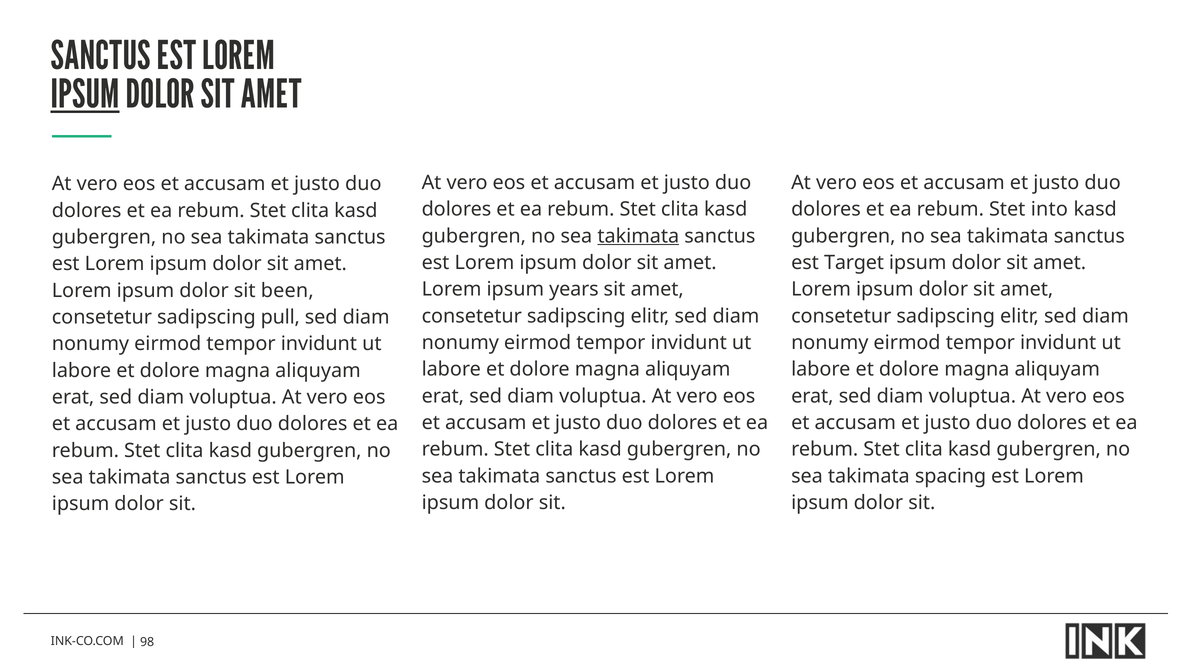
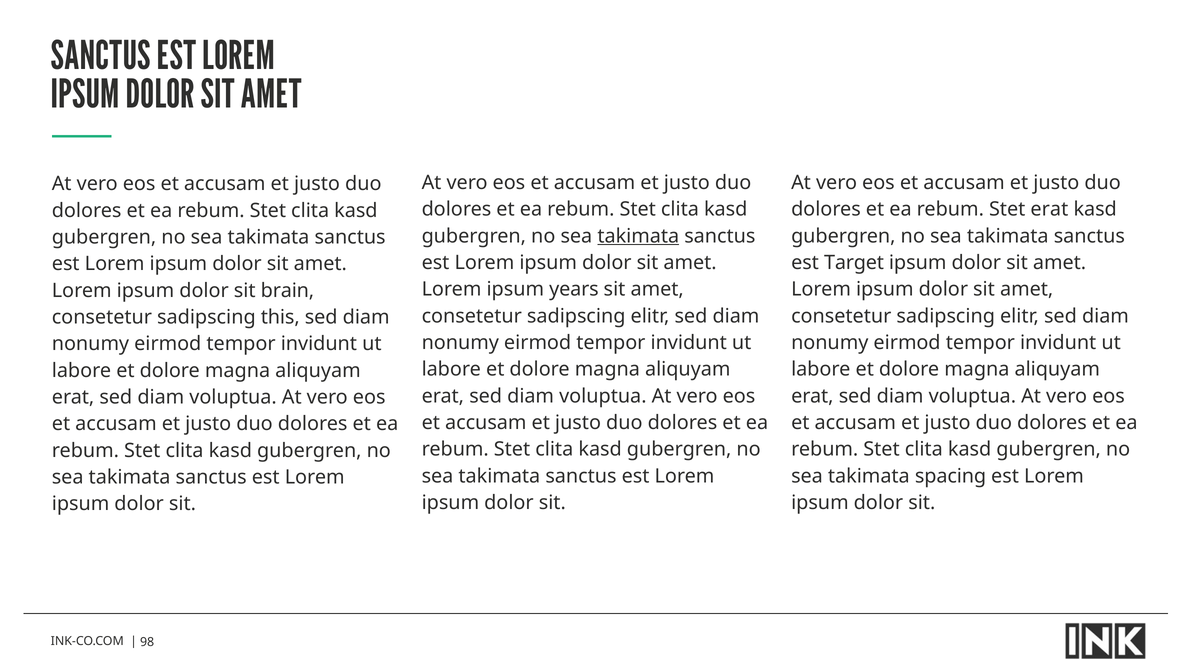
IPSUM underline: present -> none (85, 95)
Stet into: into -> erat (1049, 210)
been: been -> brain (287, 291)
pull: pull -> this (280, 317)
